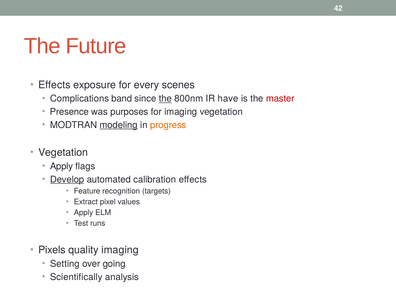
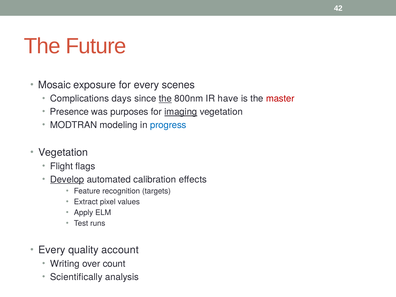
Effects: Effects -> Mosaic (54, 85)
band: band -> days (122, 99)
imaging underline: none -> present (181, 112)
modeling underline: present -> none (119, 125)
progress colour: orange -> blue (168, 125)
Apply: Apply -> Flight (61, 166)
Pixels: Pixels -> Every (52, 250)
quality imaging: imaging -> account (120, 250)
Setting: Setting -> Writing (65, 264)
going: going -> count (114, 264)
